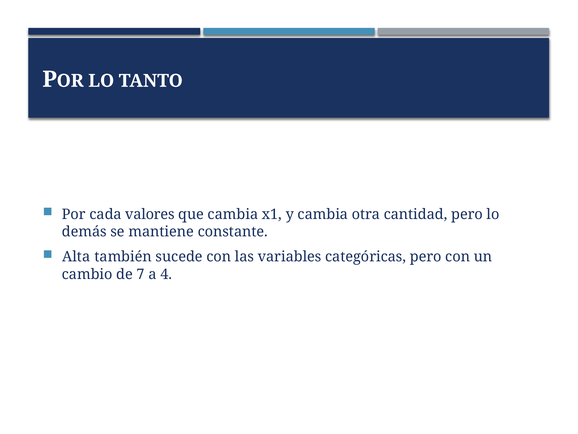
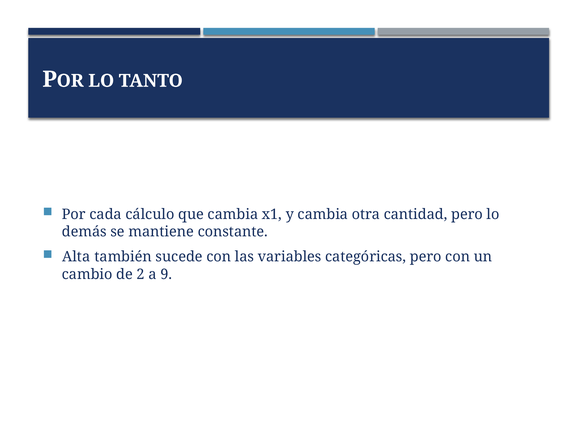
valores: valores -> cálculo (150, 214)
7: 7 -> 2 (141, 274)
4: 4 -> 9 (166, 274)
